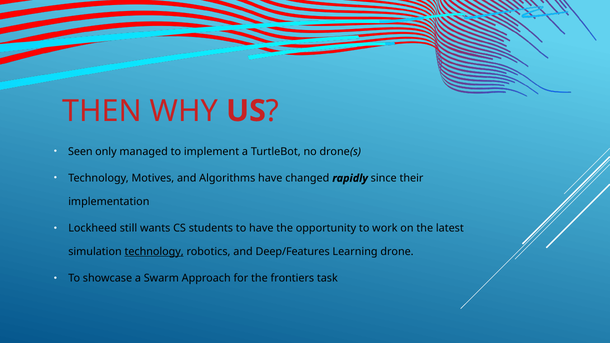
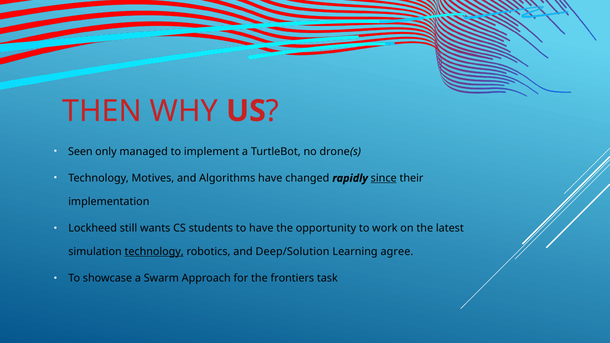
since underline: none -> present (384, 178)
Deep/Features: Deep/Features -> Deep/Solution (293, 252)
drone: drone -> agree (397, 252)
